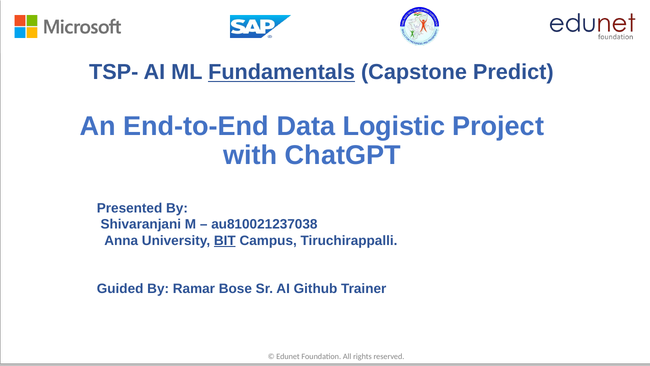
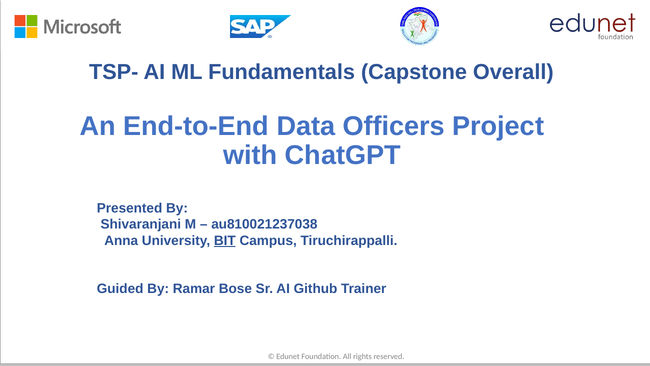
Fundamentals underline: present -> none (282, 72)
Predict: Predict -> Overall (513, 72)
Logistic: Logistic -> Officers (394, 126)
